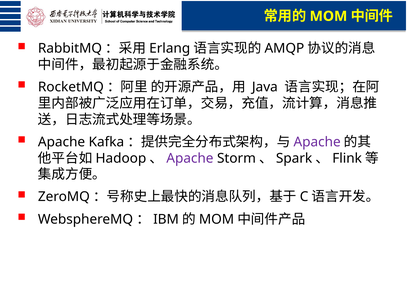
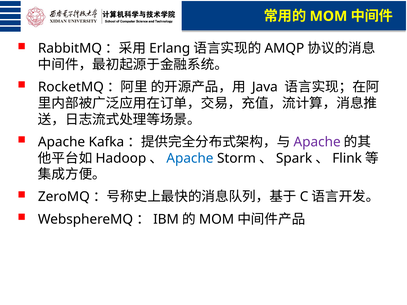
Apache colour: purple -> blue (190, 158)
